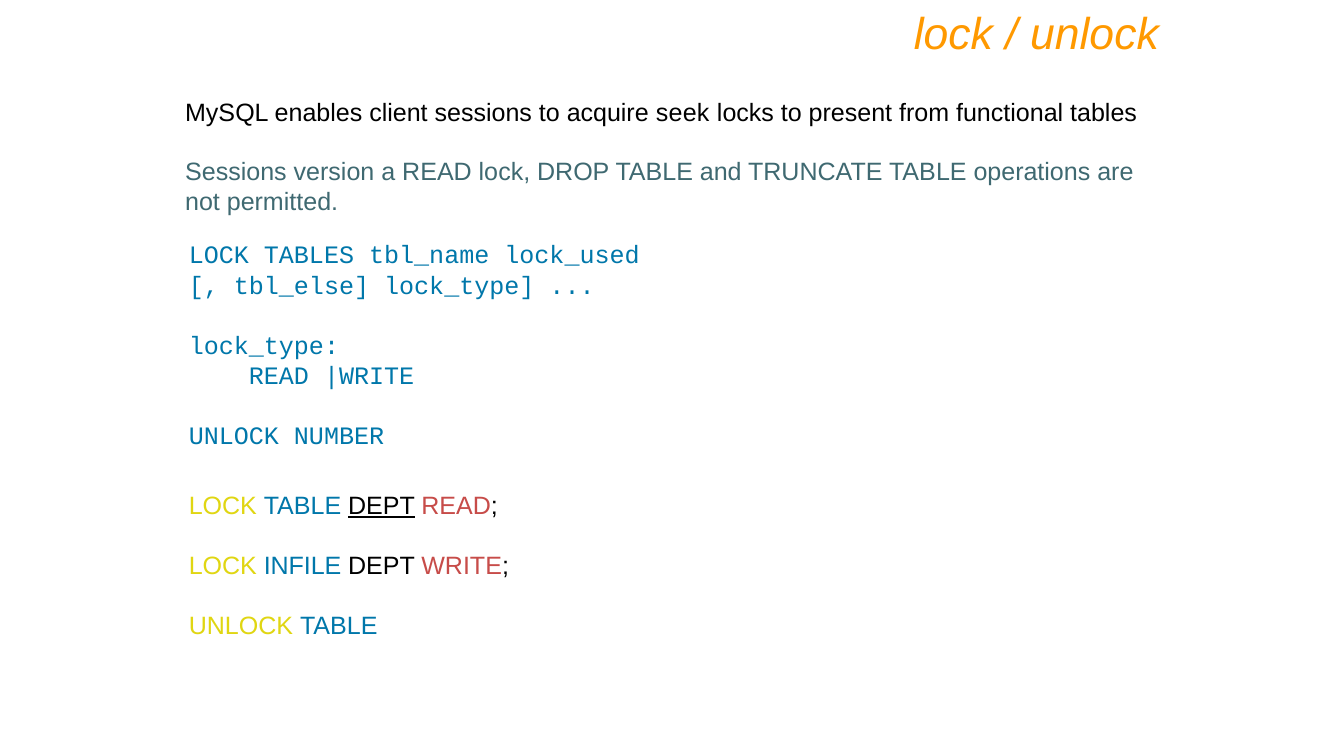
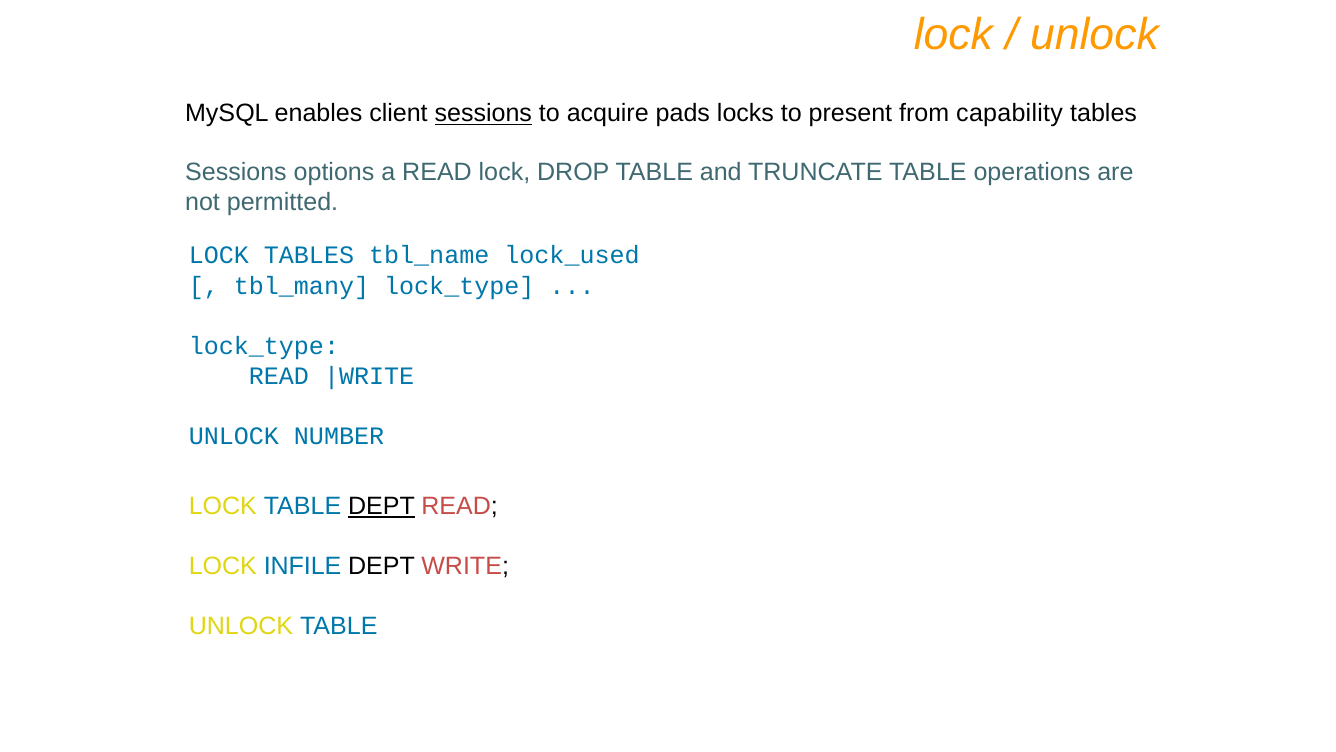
sessions underline: none -> present (483, 114)
seek: seek -> pads (683, 114)
functional: functional -> capability (1010, 114)
version: version -> options (334, 172)
tbl_else: tbl_else -> tbl_many (301, 286)
